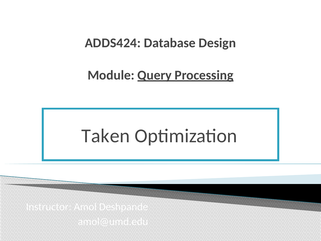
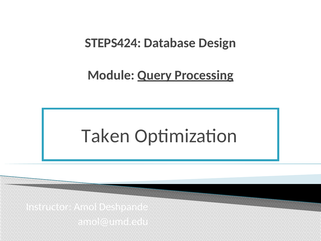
ADDS424: ADDS424 -> STEPS424 (113, 43)
